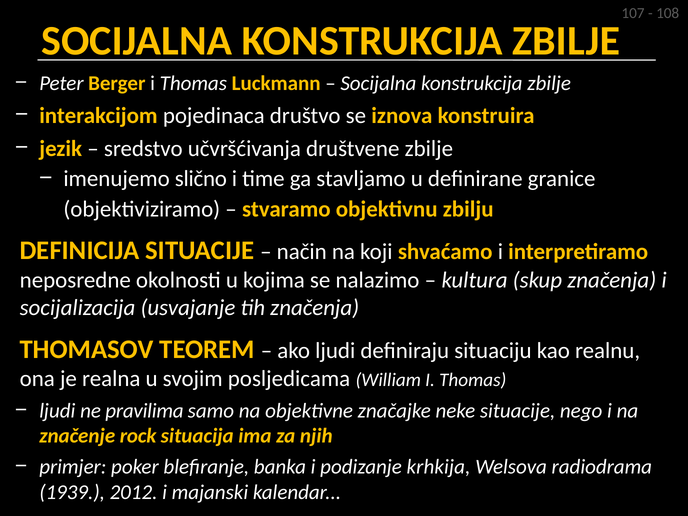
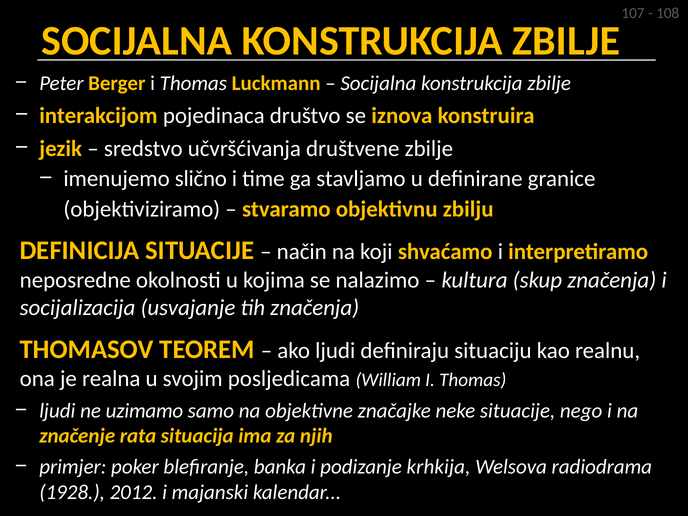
pravilima: pravilima -> uzimamo (144, 411)
rock: rock -> rata (138, 436)
1939: 1939 -> 1928 (72, 492)
